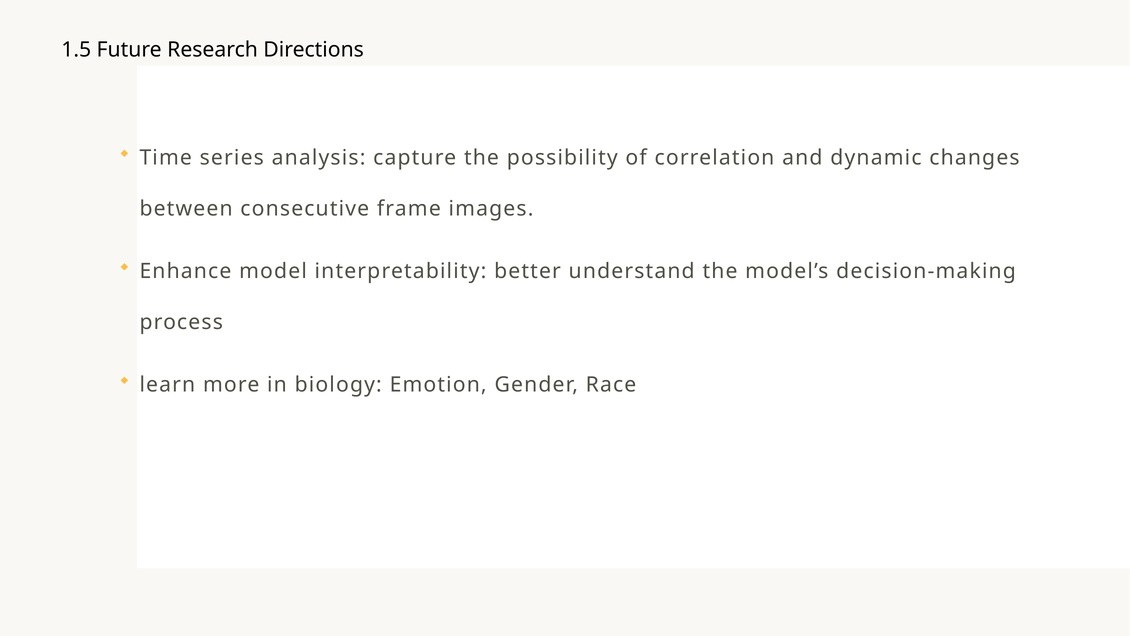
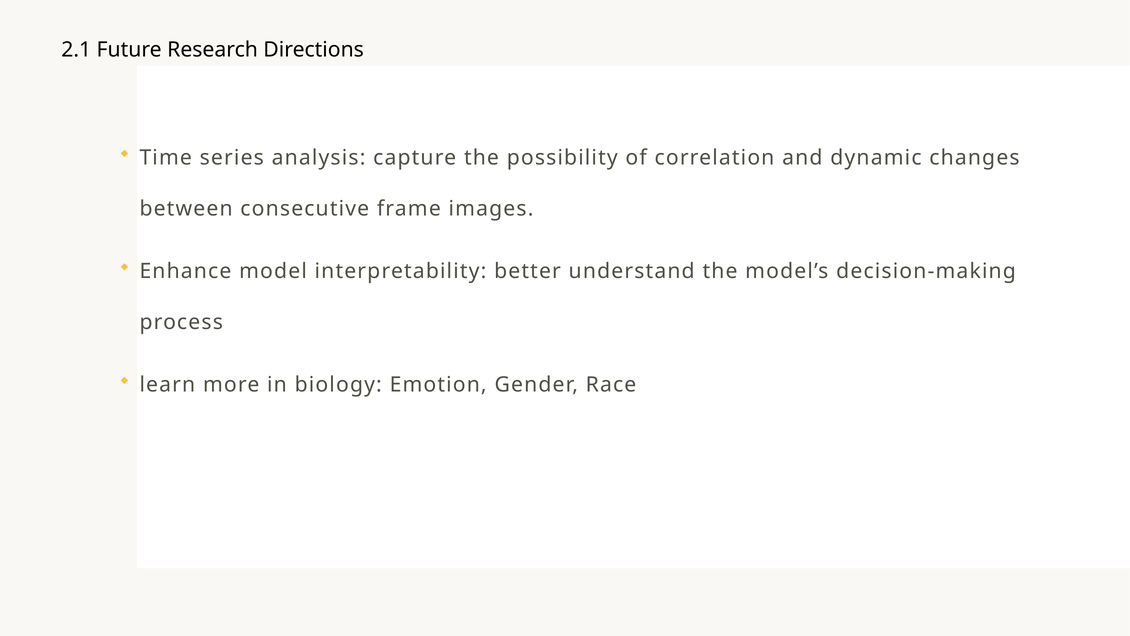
1.5: 1.5 -> 2.1 (76, 50)
